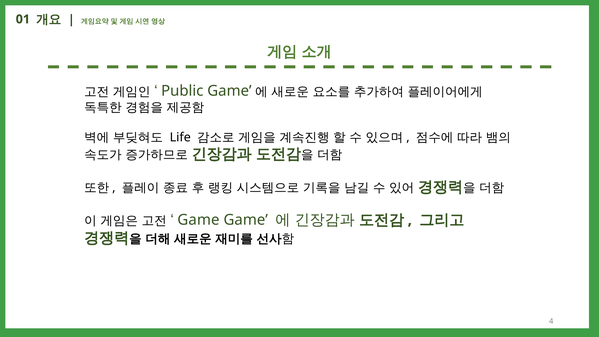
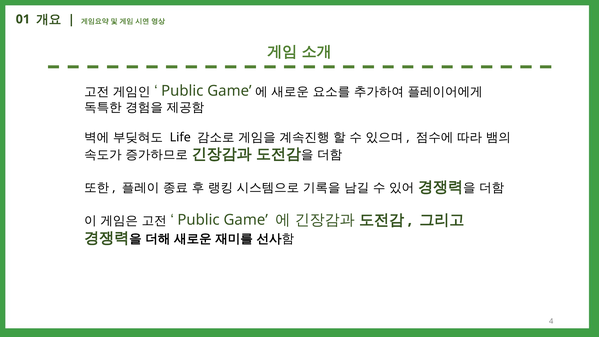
Game: Game -> Public (199, 220)
